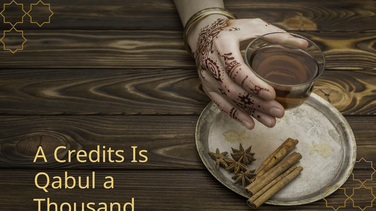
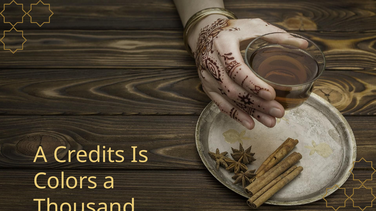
Qabul: Qabul -> Colors (65, 182)
